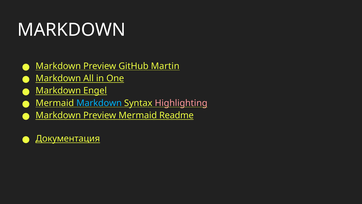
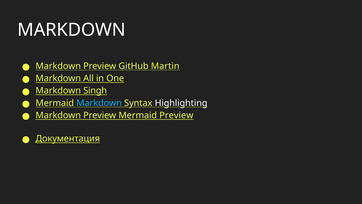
Engel: Engel -> Singh (95, 91)
Highlighting colour: pink -> white (181, 103)
Mermaid Readme: Readme -> Preview (176, 115)
